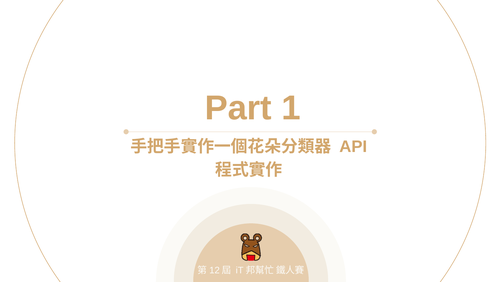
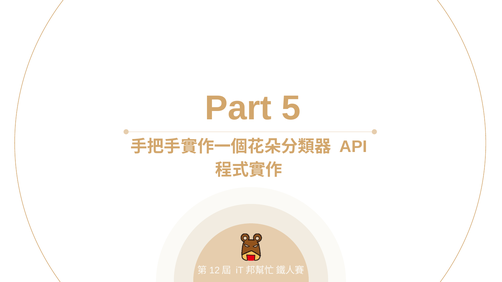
1: 1 -> 5 (291, 108)
